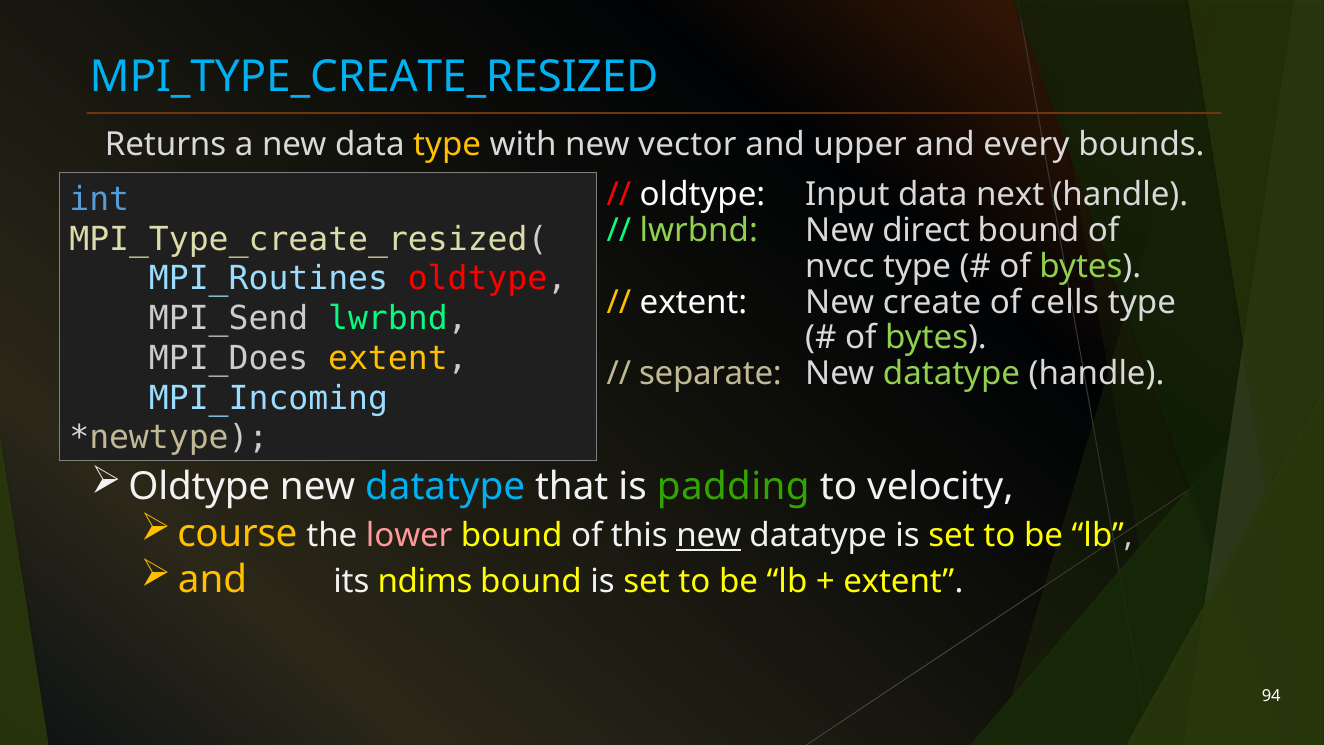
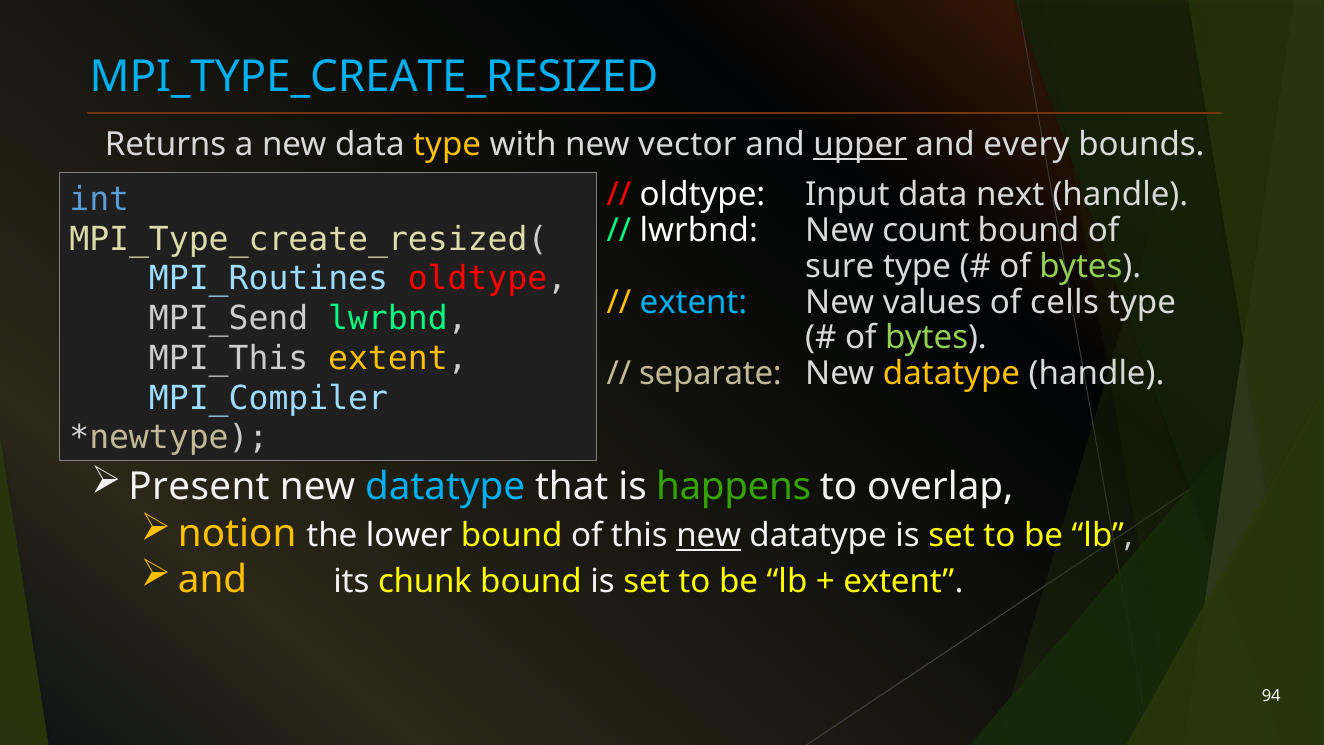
upper underline: none -> present (860, 145)
lwrbnd colour: light green -> white (699, 231)
direct: direct -> count (926, 231)
nvcc: nvcc -> sure (840, 266)
extent colour: white -> light blue (693, 302)
create: create -> values (932, 302)
MPI_Does: MPI_Does -> MPI_This (229, 358)
datatype colour: light green -> yellow (952, 374)
MPI_Incoming: MPI_Incoming -> MPI_Compiler (269, 398)
Oldtype: Oldtype -> Present (199, 487)
padding: padding -> happens (734, 487)
velocity: velocity -> overlap (940, 487)
course: course -> notion (237, 533)
lower colour: pink -> white (409, 535)
ndims: ndims -> chunk (425, 582)
